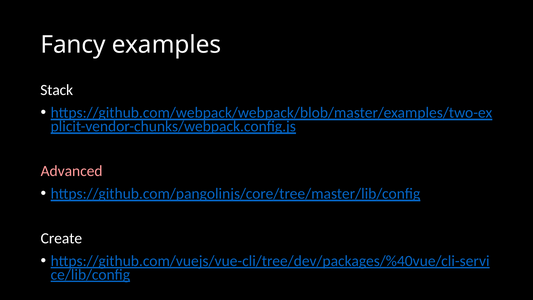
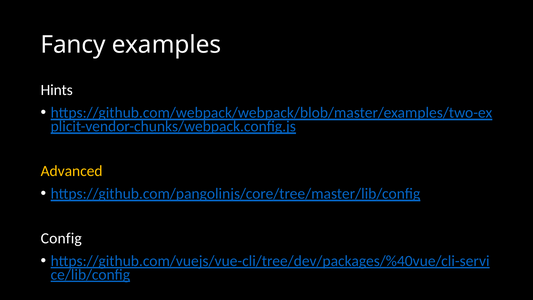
Stack: Stack -> Hints (57, 90)
Advanced colour: pink -> yellow (72, 171)
Create: Create -> Config (61, 238)
